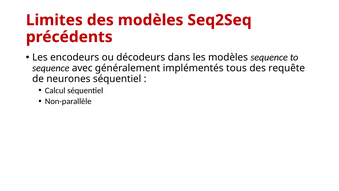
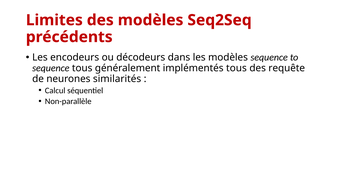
sequence avec: avec -> tous (82, 68)
neurones séquentiel: séquentiel -> similarités (117, 79)
